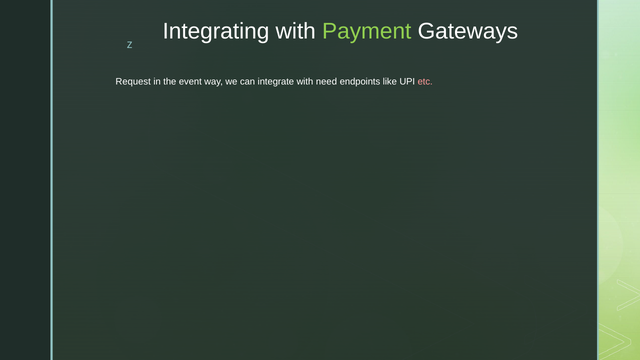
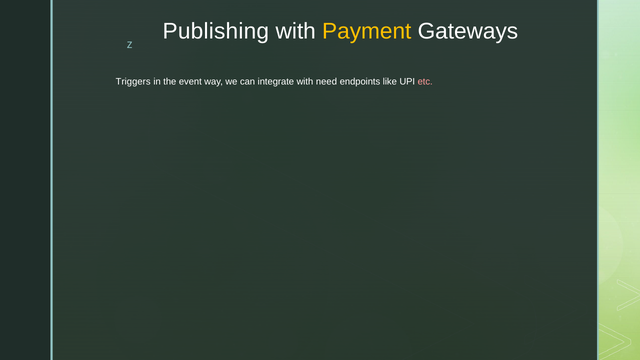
Integrating: Integrating -> Publishing (216, 31)
Payment colour: light green -> yellow (367, 31)
Request: Request -> Triggers (133, 82)
